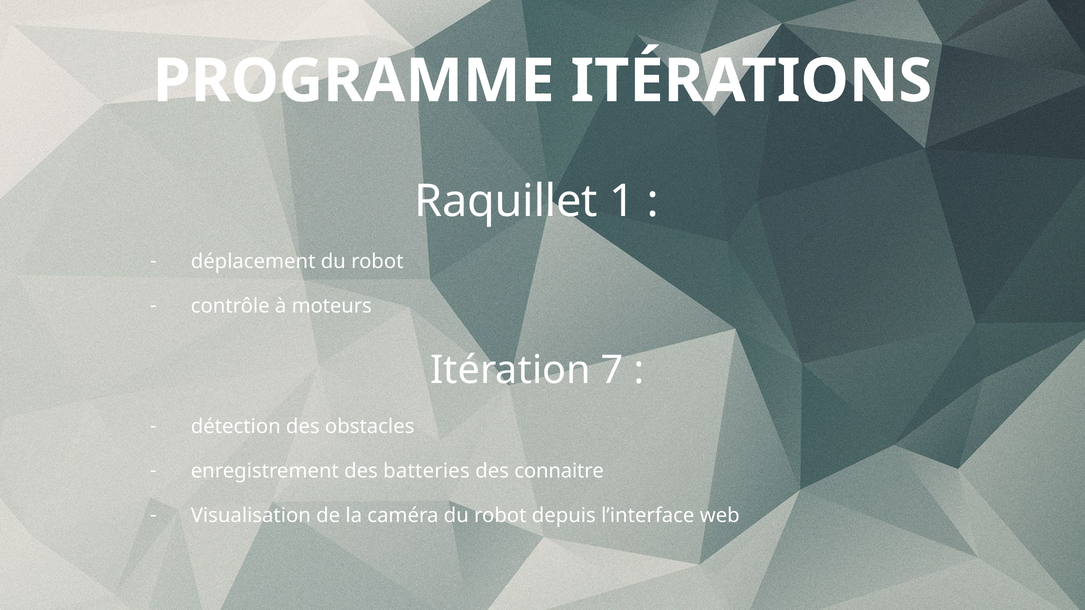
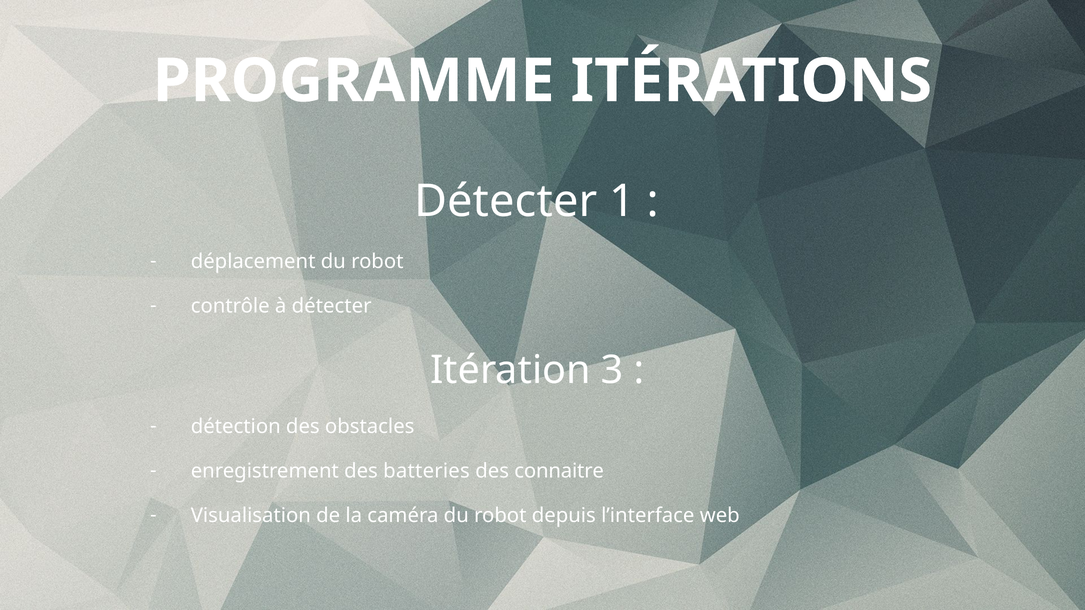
Raquillet: Raquillet -> Détecter (506, 202)
à moteurs: moteurs -> détecter (332, 306)
7: 7 -> 3 (612, 370)
